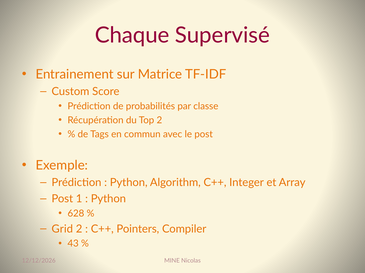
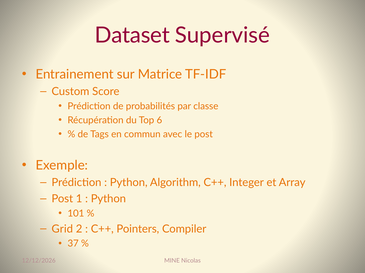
Chaque: Chaque -> Dataset (132, 35)
Top 2: 2 -> 6 (159, 121)
628: 628 -> 101 (76, 214)
43: 43 -> 37 (73, 244)
